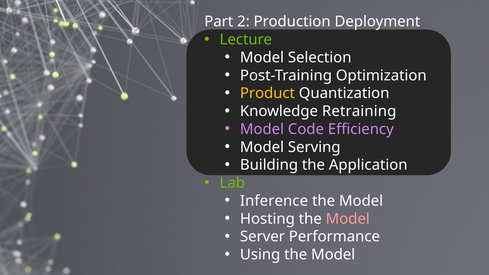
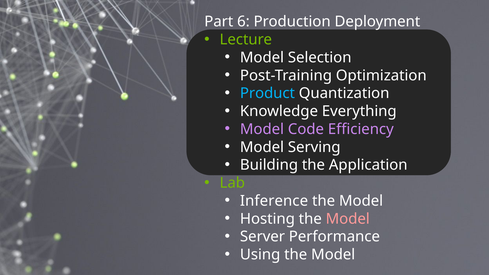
2: 2 -> 6 (243, 22)
Product colour: yellow -> light blue (267, 93)
Retraining: Retraining -> Everything (359, 111)
